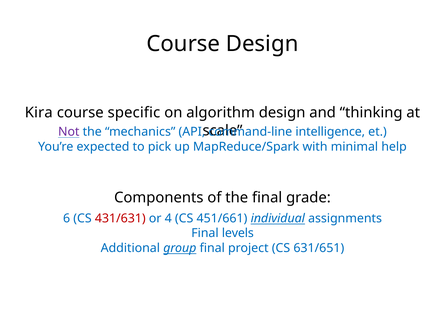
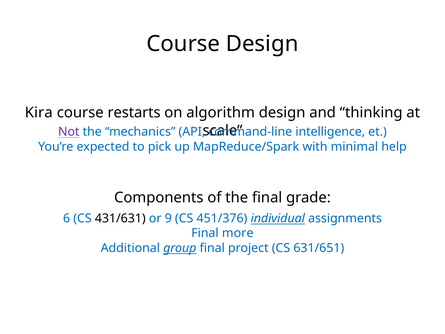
specific: specific -> restarts (134, 113)
431/631 colour: red -> black (120, 218)
4: 4 -> 9 (168, 218)
451/661: 451/661 -> 451/376 (222, 218)
levels: levels -> more (238, 233)
